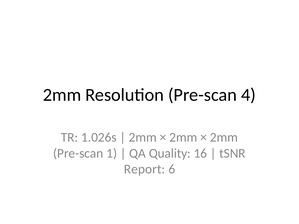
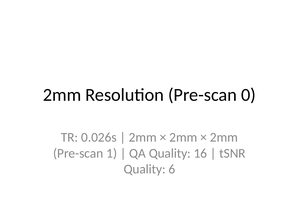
4: 4 -> 0 (248, 95)
1.026s: 1.026s -> 0.026s (99, 137)
Report: Report -> Quality (145, 169)
